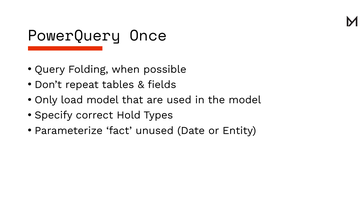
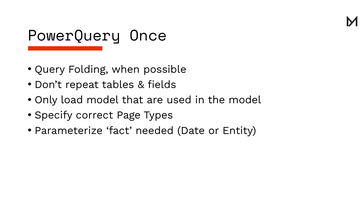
Hold: Hold -> Page (129, 115)
unused: unused -> needed (155, 130)
